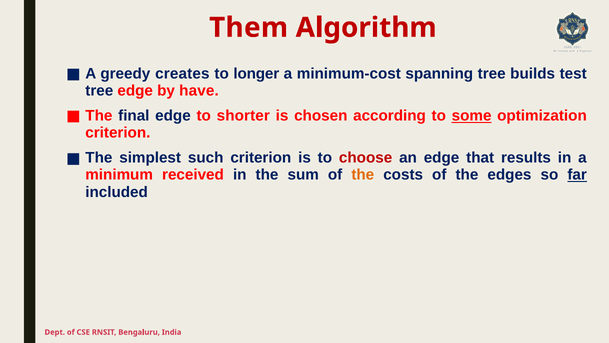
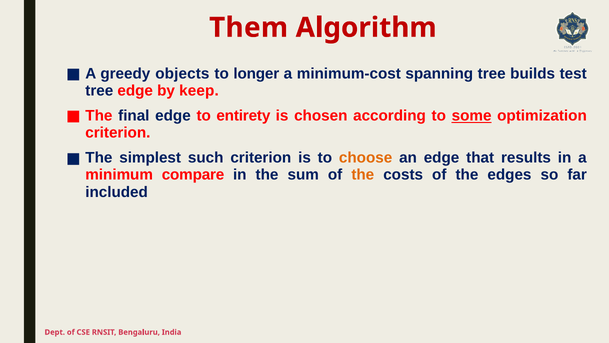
creates: creates -> objects (182, 74)
have: have -> keep (199, 91)
shorter: shorter -> entirety (243, 116)
choose colour: red -> orange (366, 158)
received: received -> compare (193, 175)
far underline: present -> none (577, 175)
